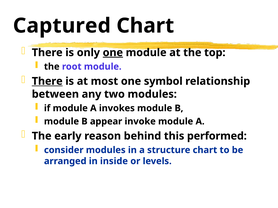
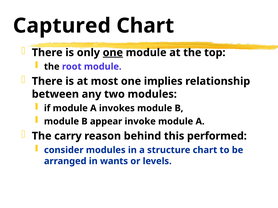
There underline: present -> none (47, 81)
symbol: symbol -> implies (163, 81)
early: early -> carry (68, 136)
inside: inside -> wants (114, 161)
